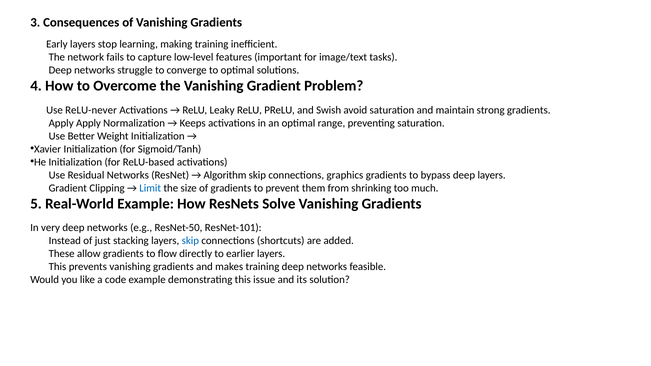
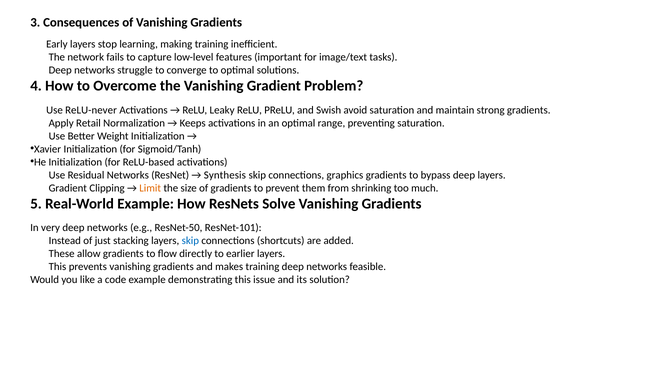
Apply: Apply -> Retail (88, 123)
Algorithm: Algorithm -> Synthesis (225, 175)
Limit colour: blue -> orange (150, 188)
